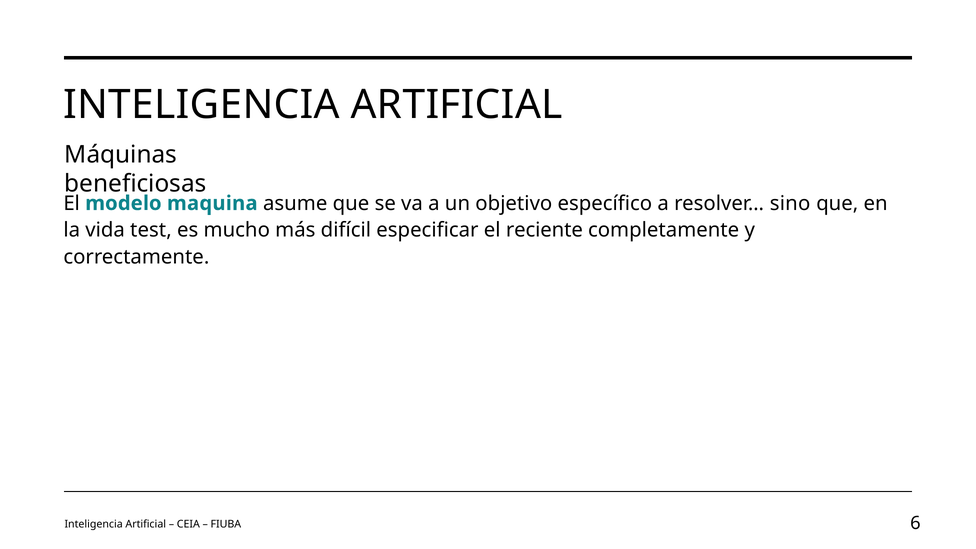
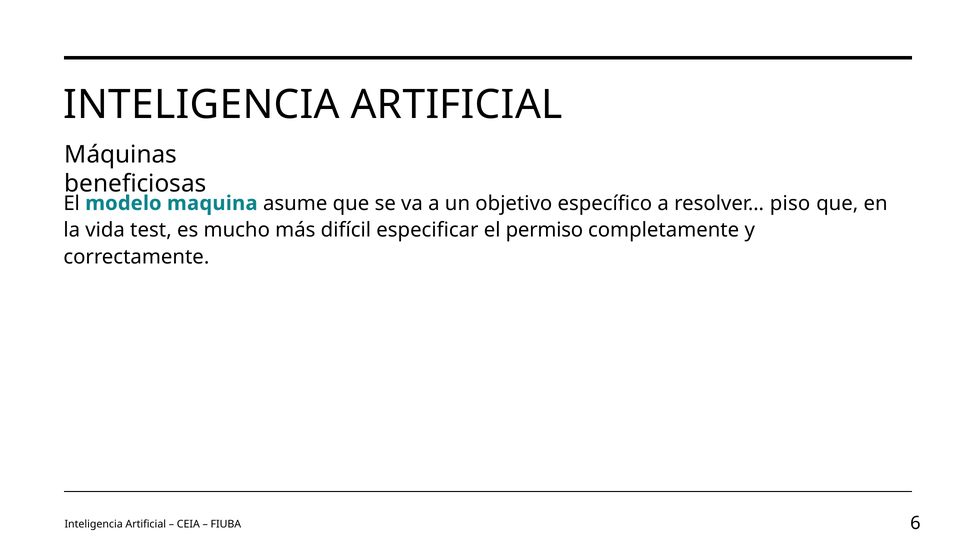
sino: sino -> piso (790, 203)
reciente: reciente -> permiso (544, 230)
